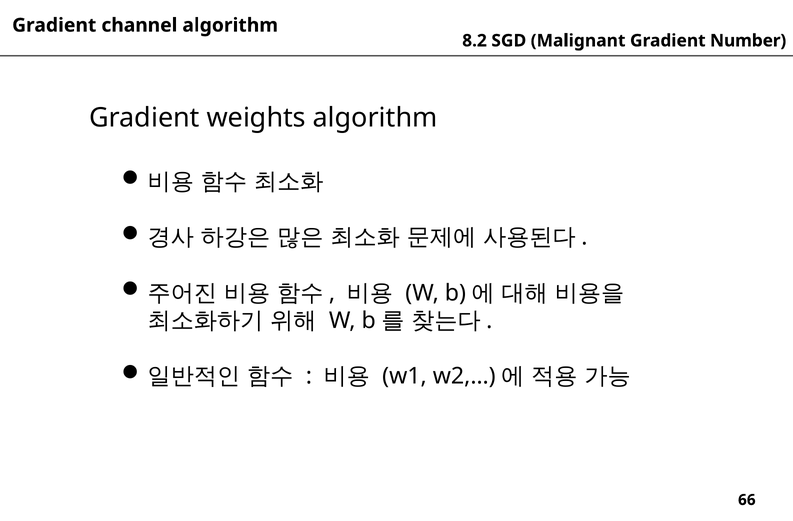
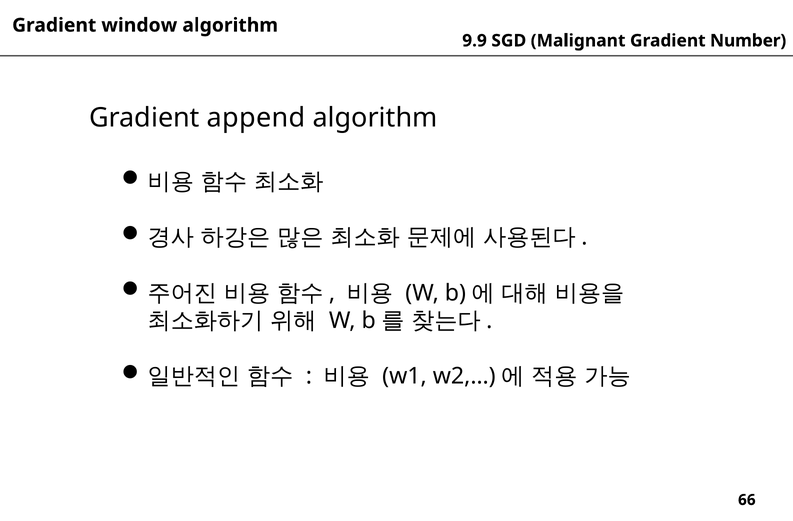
channel: channel -> window (139, 25)
8.2: 8.2 -> 9.9 (475, 41)
weights: weights -> append (256, 118)
